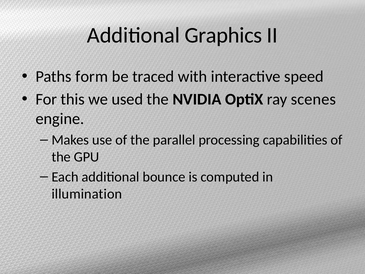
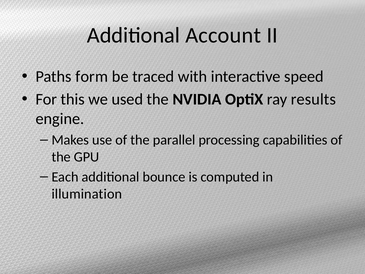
Graphics: Graphics -> Account (223, 35)
scenes: scenes -> results (313, 99)
